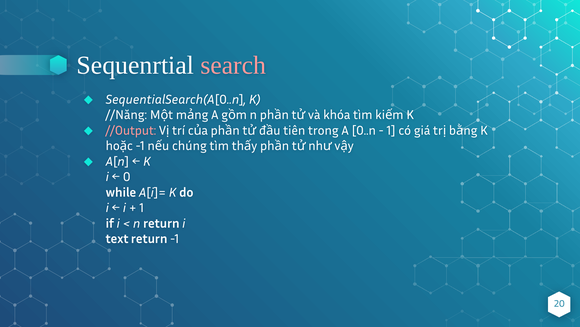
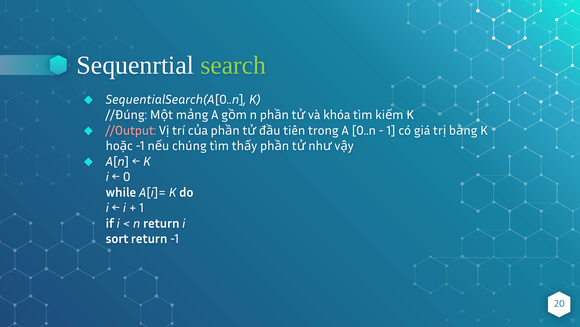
search colour: pink -> light green (233, 65)
//Năng: //Năng -> //Đúng (126, 115)
text: text -> sort (117, 238)
